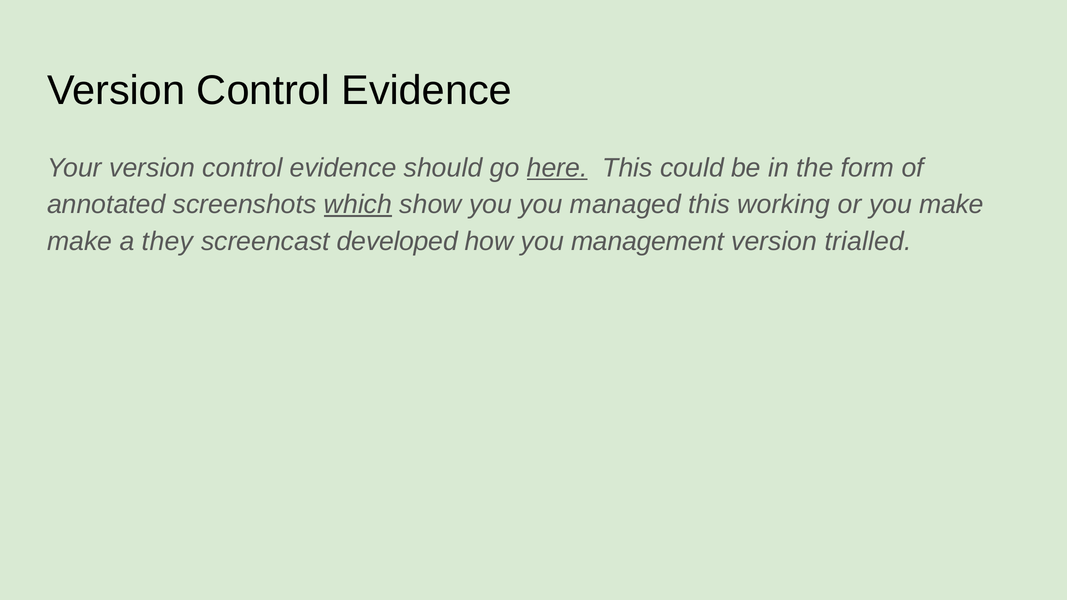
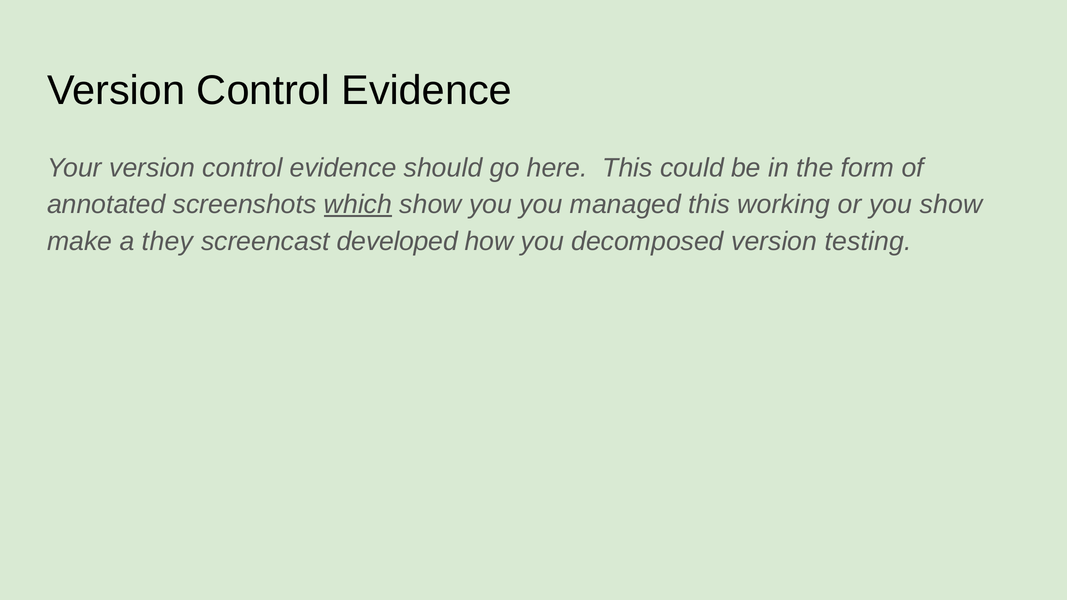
here underline: present -> none (557, 168)
you make: make -> show (951, 205)
management: management -> decomposed (648, 241)
trialled: trialled -> testing (868, 241)
